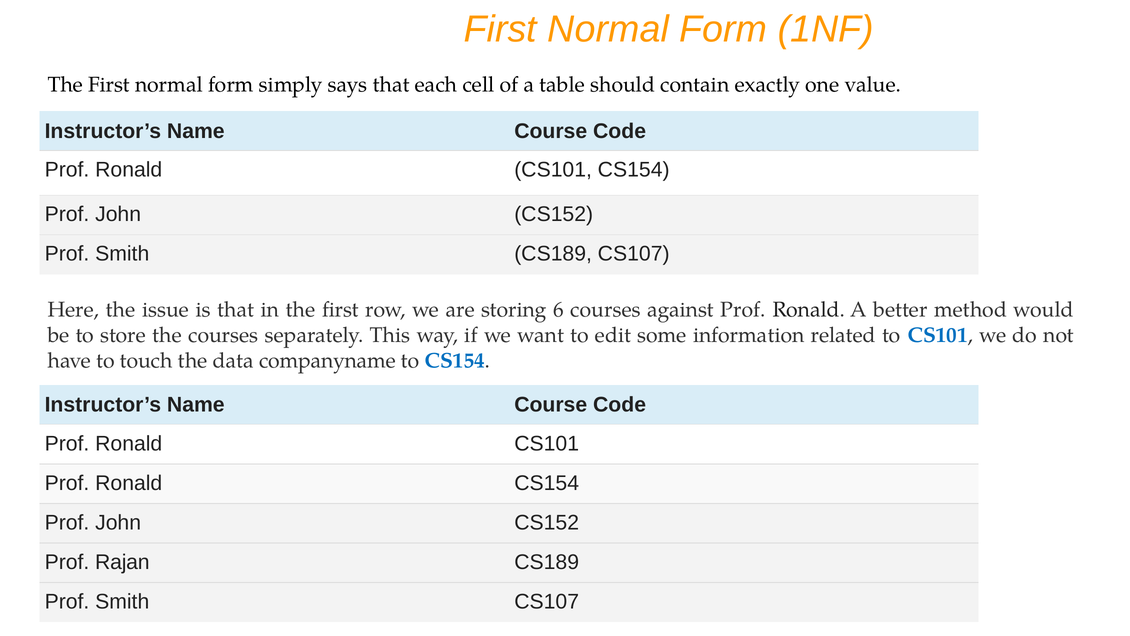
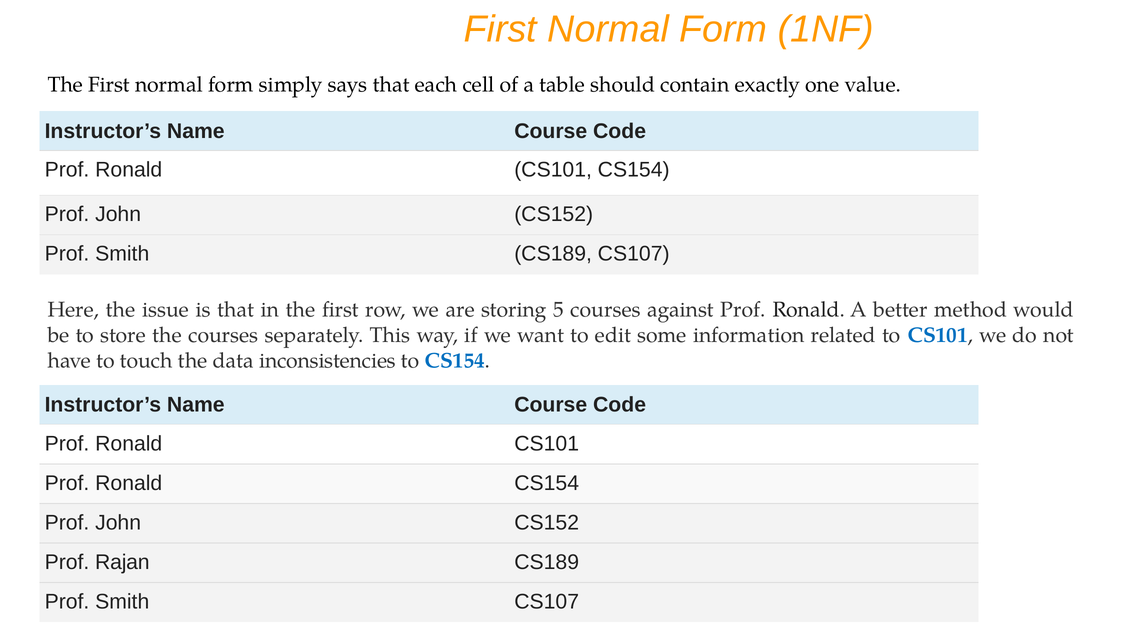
6: 6 -> 5 (559, 309)
companyname: companyname -> inconsistencies (328, 360)
